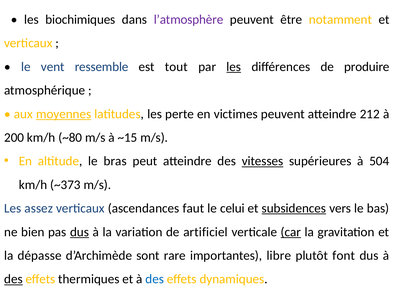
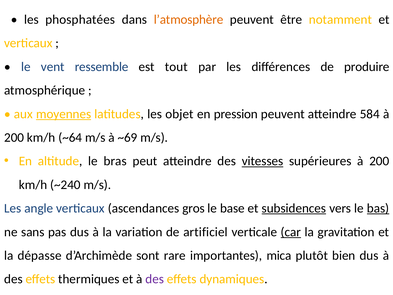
biochimiques: biochimiques -> phosphatées (80, 20)
l’atmosphère colour: purple -> orange (189, 20)
les underline: present -> none (234, 67)
perte: perte -> objet (179, 114)
victimes: victimes -> pression (236, 114)
212: 212 -> 584 (370, 114)
~80: ~80 -> ~64 (70, 137)
~15: ~15 -> ~69 (127, 137)
supérieures à 504: 504 -> 200 (379, 161)
~373: ~373 -> ~240 (65, 185)
assez: assez -> angle (39, 208)
faut: faut -> gros (193, 208)
celui: celui -> base (232, 208)
bas underline: none -> present (378, 208)
bien: bien -> sans (33, 232)
dus underline: present -> none (80, 232)
libre: libre -> mica (279, 255)
font: font -> bien (344, 255)
des underline: present -> none (13, 279)
des colour: blue -> purple (155, 279)
